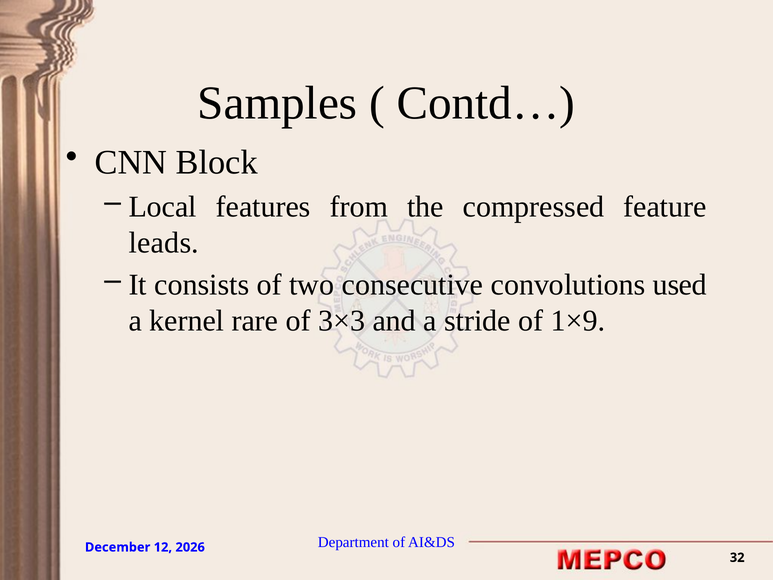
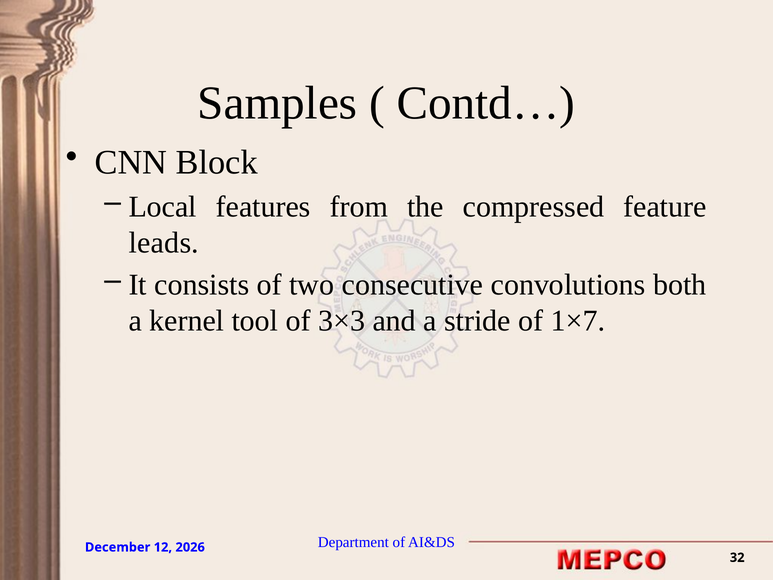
used: used -> both (680, 285)
rare: rare -> tool (255, 321)
1×9: 1×9 -> 1×7 (578, 321)
